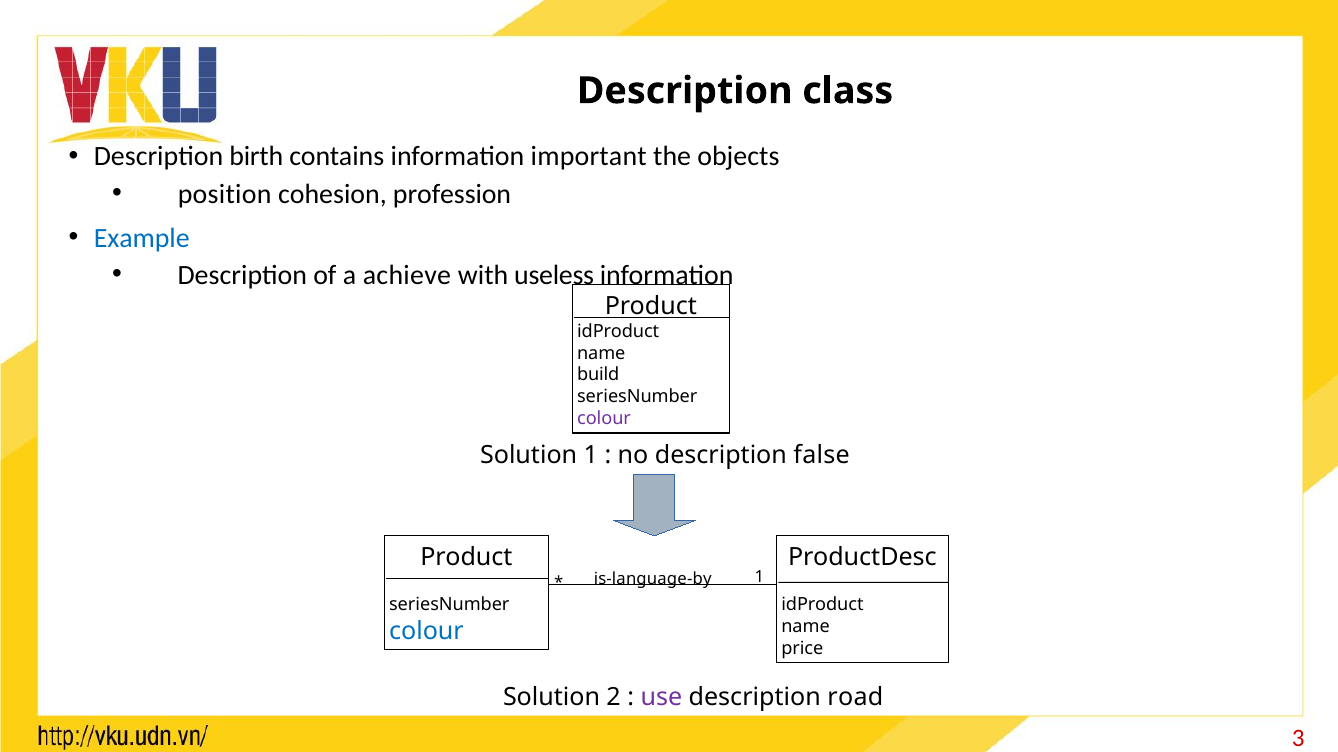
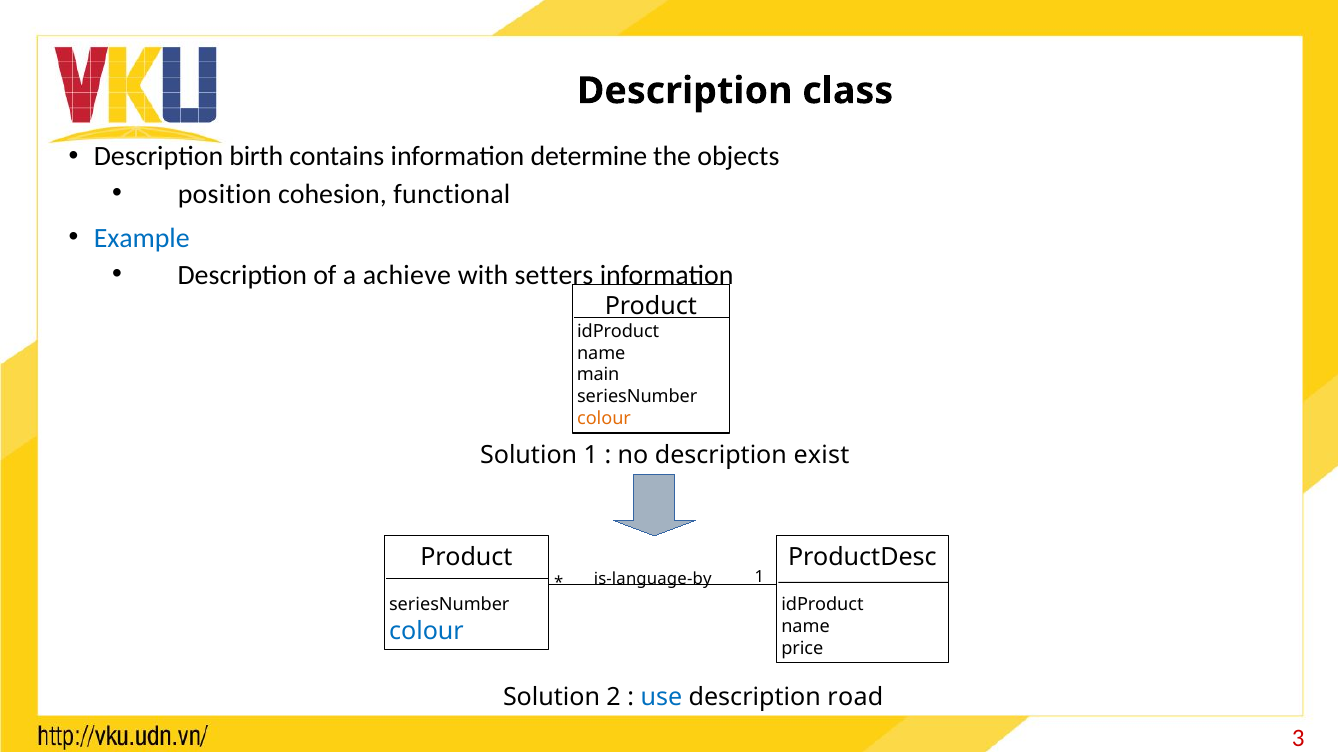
important: important -> determine (589, 157)
profession: profession -> functional (452, 194)
useless: useless -> setters (554, 275)
build: build -> main (598, 375)
colour colour: purple -> orange (604, 419)
false: false -> exist (822, 456)
use colour: purple -> blue (661, 698)
